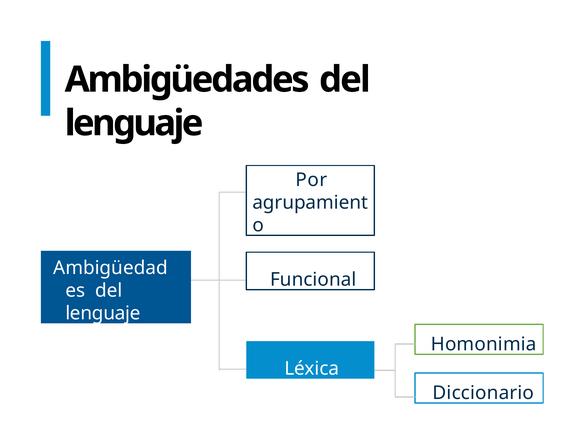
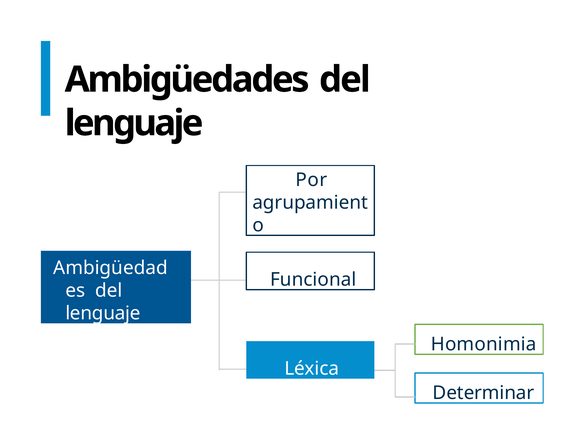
Diccionario: Diccionario -> Determinar (483, 393)
